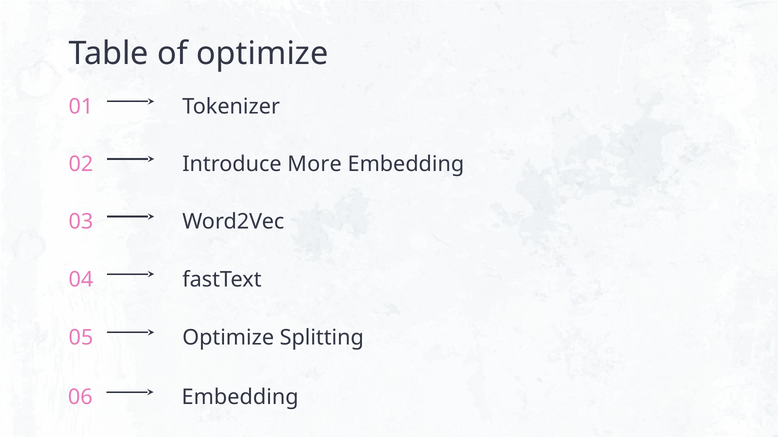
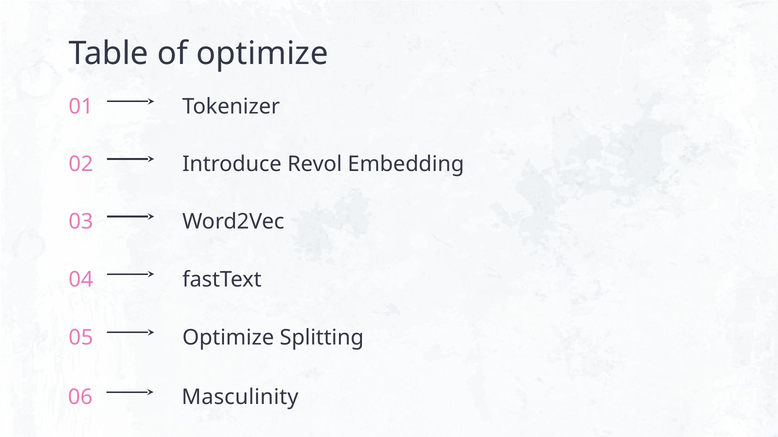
More: More -> Revol (315, 164)
06 Embedding: Embedding -> Masculinity (240, 398)
